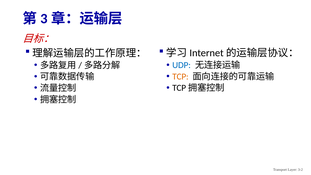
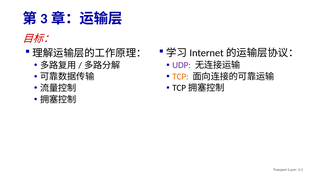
UDP colour: blue -> purple (182, 65)
